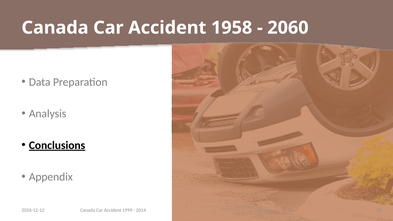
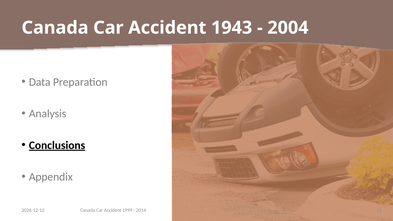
1958: 1958 -> 1943 (232, 28)
2060: 2060 -> 2004 (288, 28)
